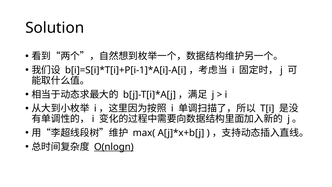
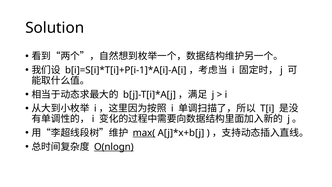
max( underline: none -> present (144, 133)
